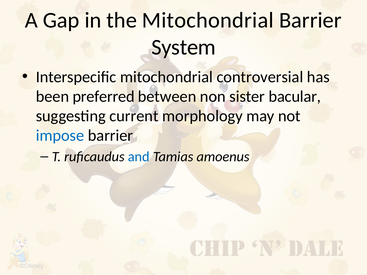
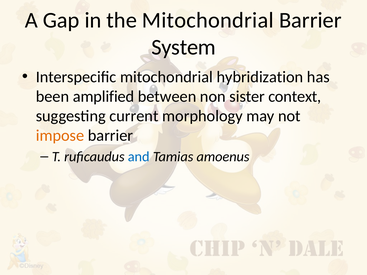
controversial: controversial -> hybridization (260, 77)
preferred: preferred -> amplified (104, 97)
bacular: bacular -> context (295, 97)
impose colour: blue -> orange (60, 136)
